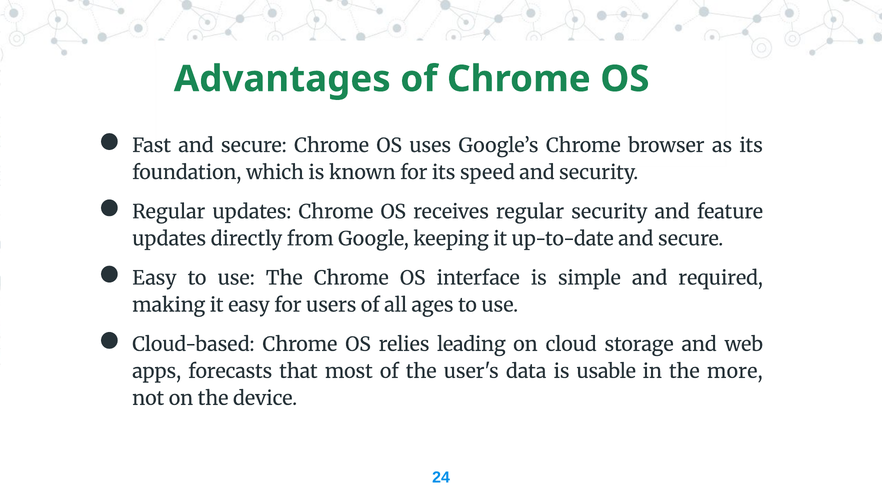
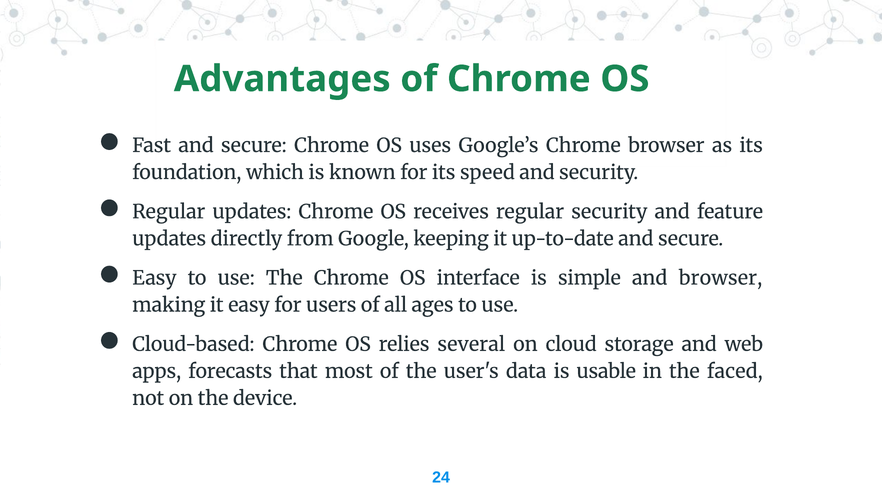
and required: required -> browser (720, 278)
leading: leading -> several (471, 345)
more: more -> faced (735, 372)
